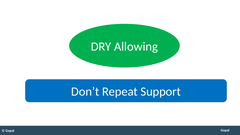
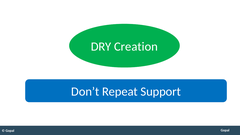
Allowing: Allowing -> Creation (136, 47)
